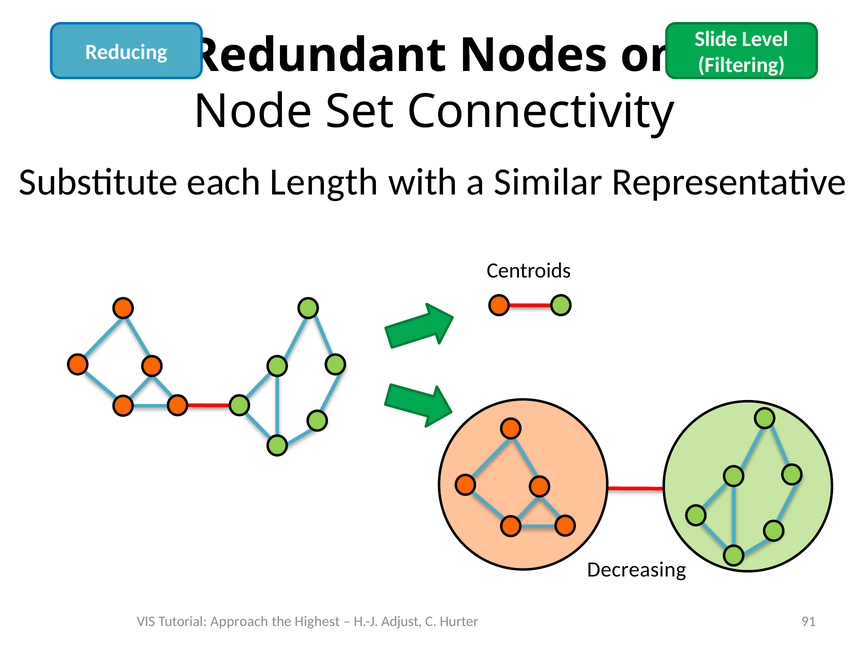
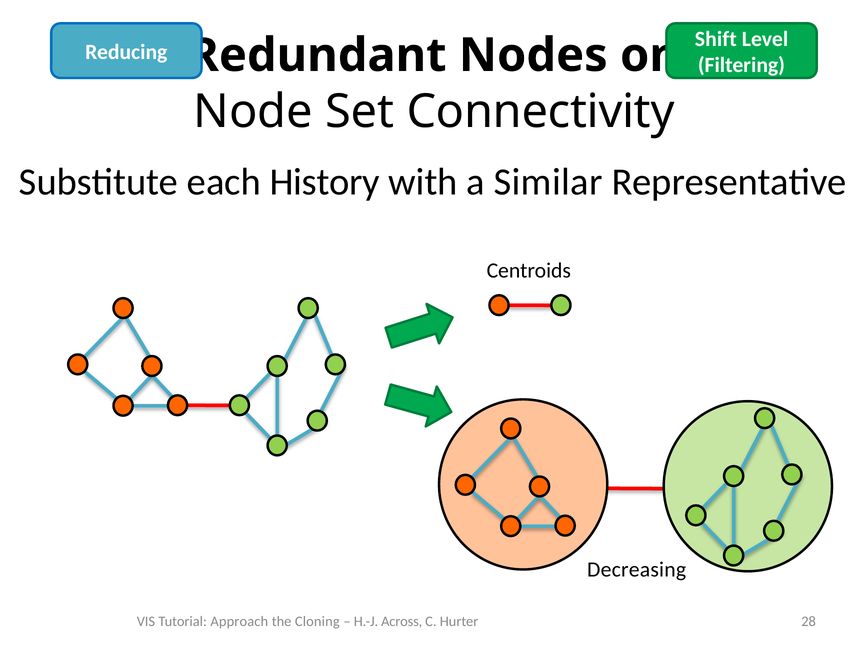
Slide: Slide -> Shift (716, 39)
Length: Length -> History (325, 182)
Highest: Highest -> Cloning (317, 622)
Adjust: Adjust -> Across (402, 622)
91: 91 -> 28 (809, 622)
